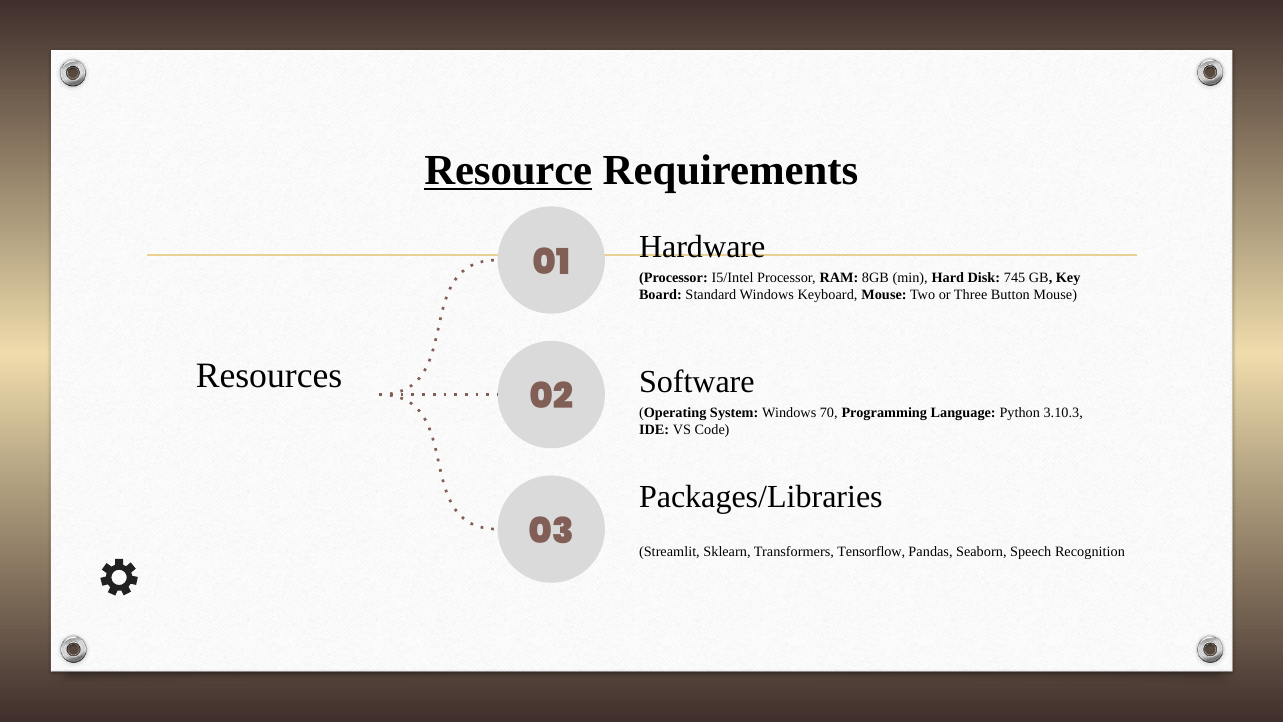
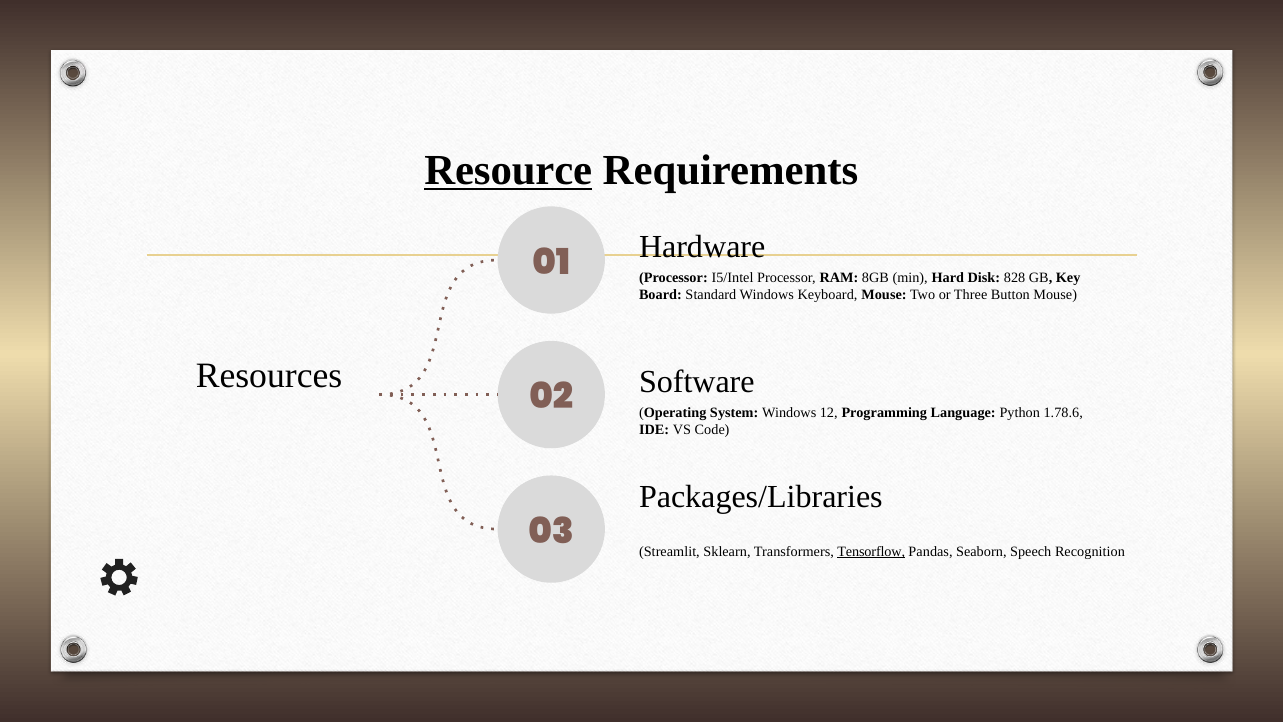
745: 745 -> 828 (1015, 278)
70: 70 -> 12 (829, 412)
3.10.3: 3.10.3 -> 1.78.6 (1063, 412)
Tensorflow underline: none -> present (871, 551)
